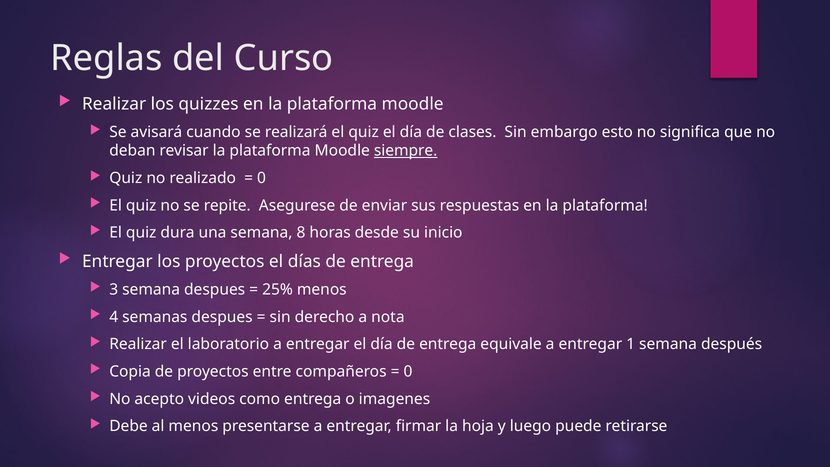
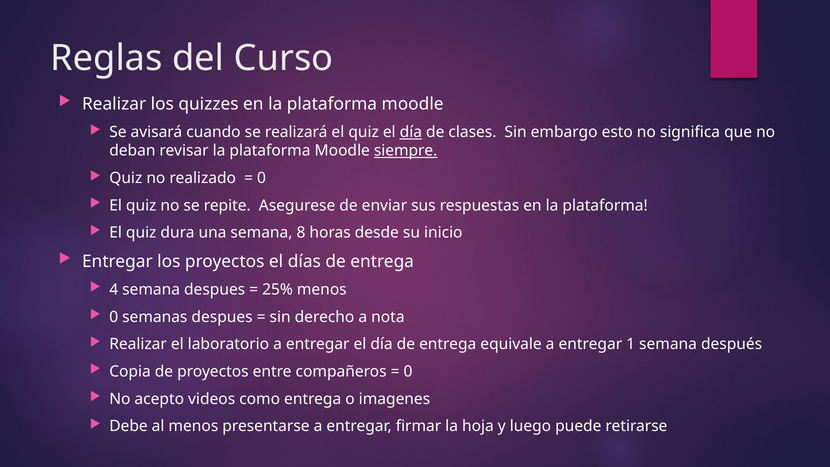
día underline: none -> present (411, 132)
3: 3 -> 4 (114, 290)
4: 4 -> 0 (114, 317)
